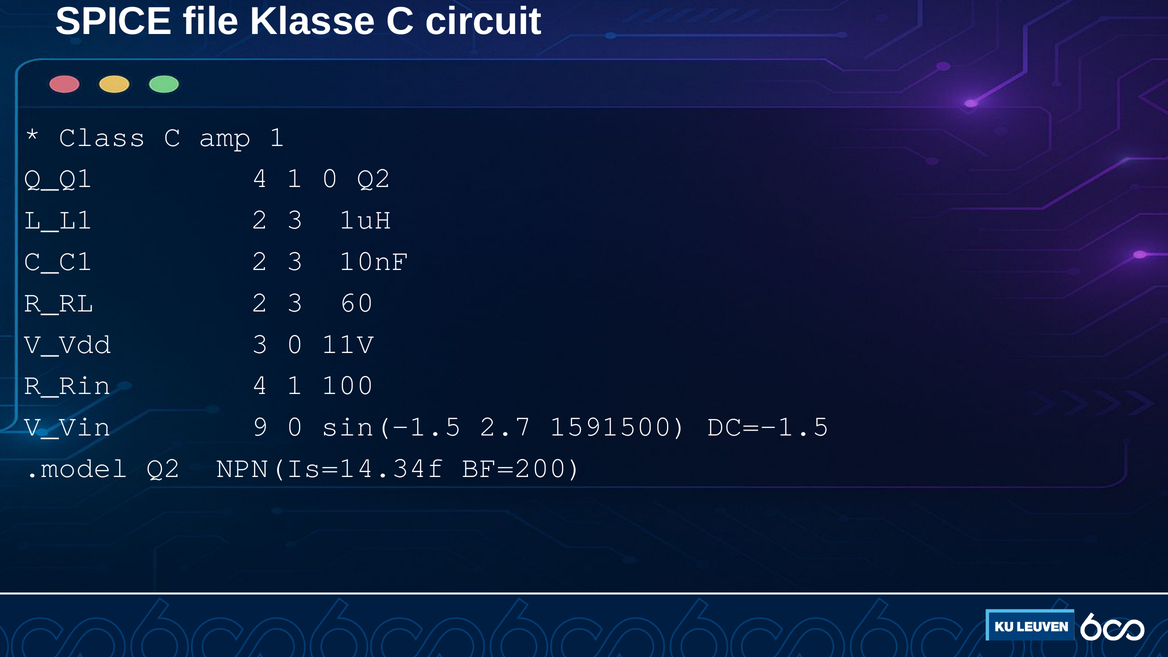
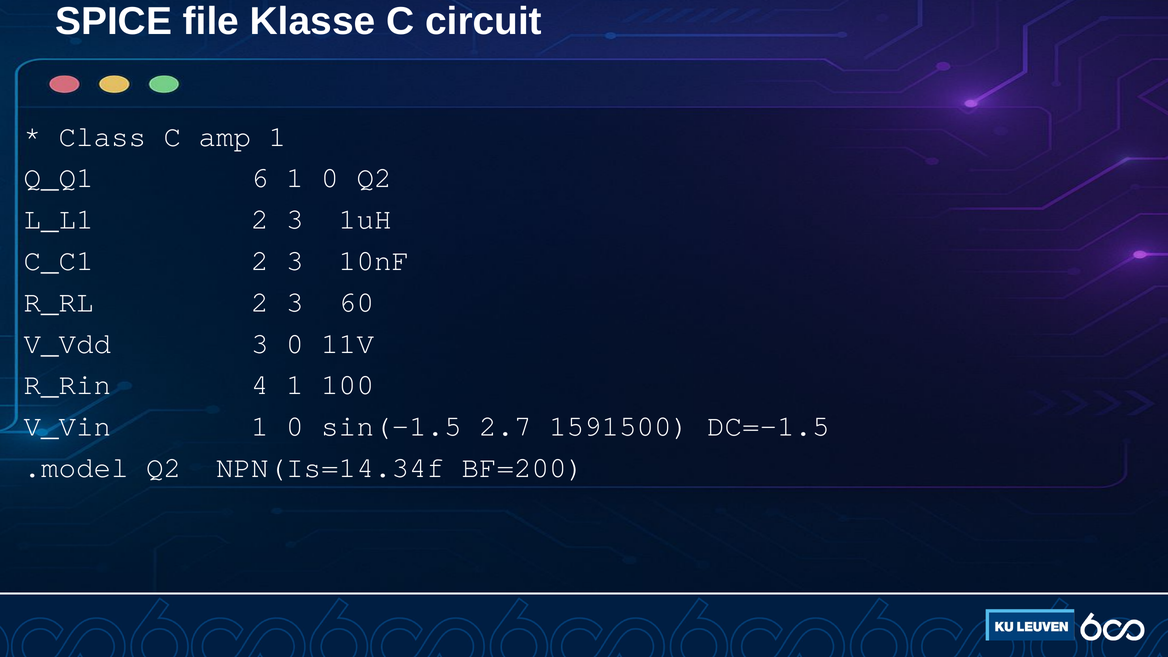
Q_Q1 4: 4 -> 6 (260, 178)
V_Vin 9: 9 -> 1 (260, 426)
